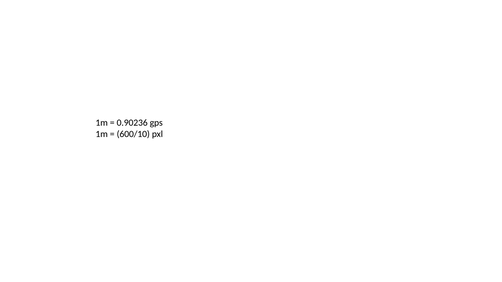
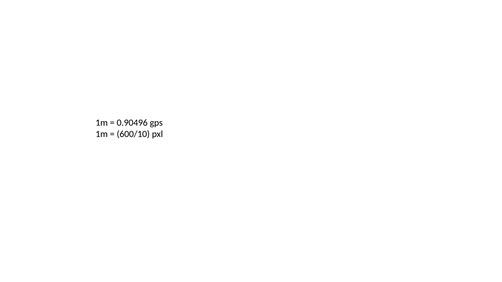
0.90236: 0.90236 -> 0.90496 (132, 123)
